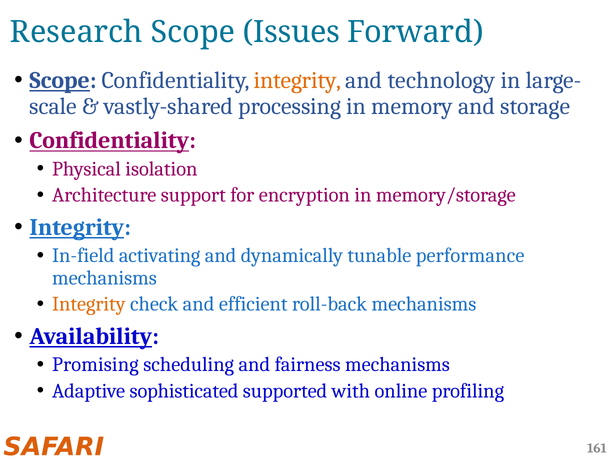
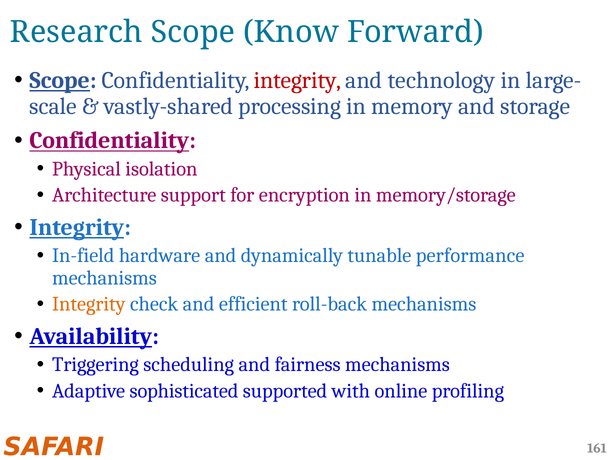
Issues: Issues -> Know (291, 32)
integrity colour: orange -> red (298, 81)
activating: activating -> hardware (160, 256)
Promising: Promising -> Triggering (95, 365)
